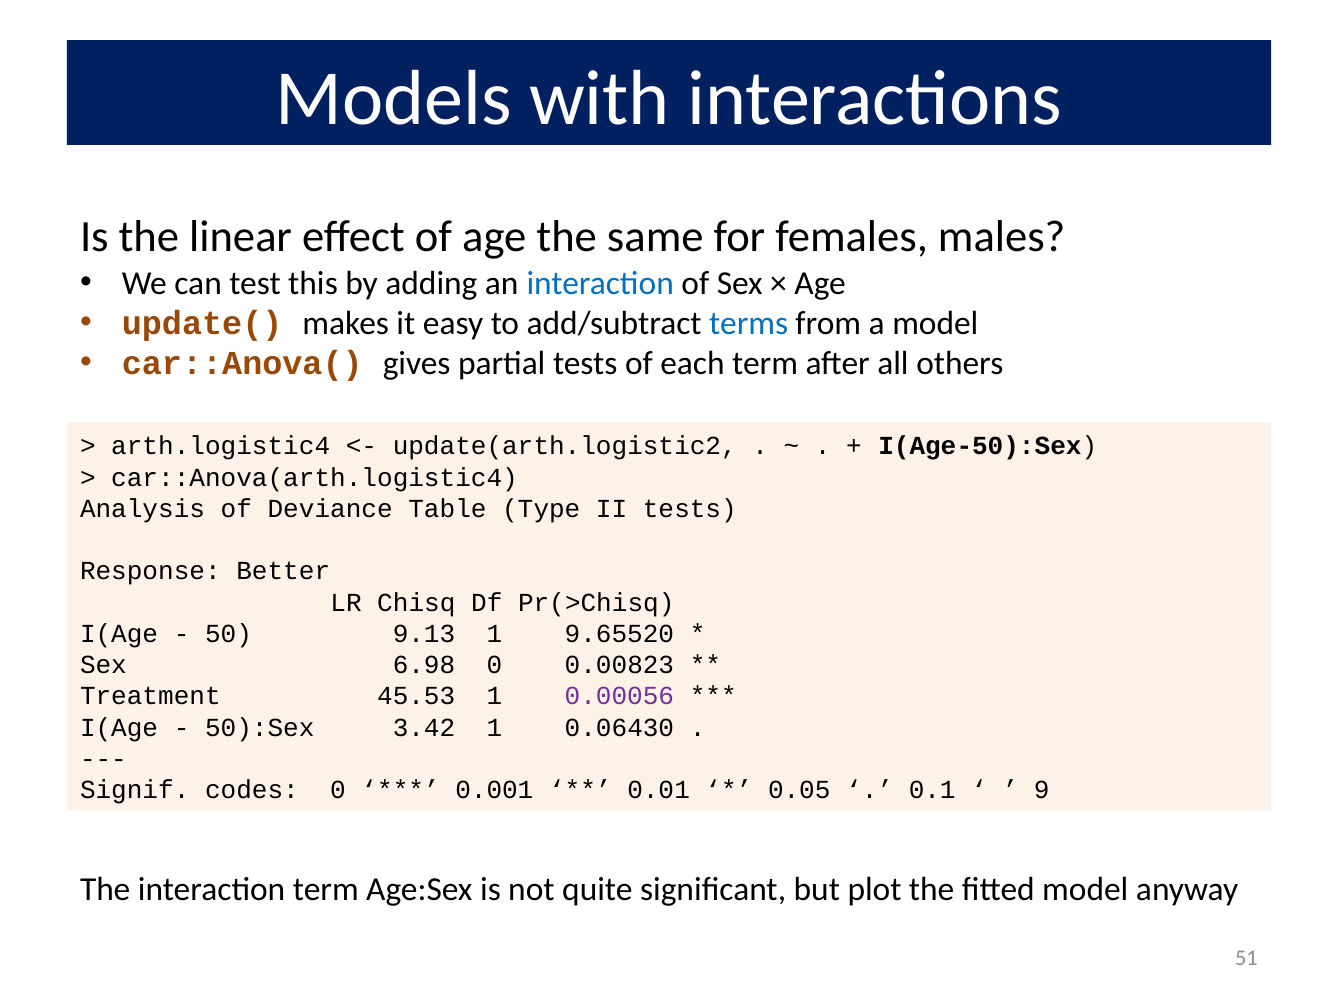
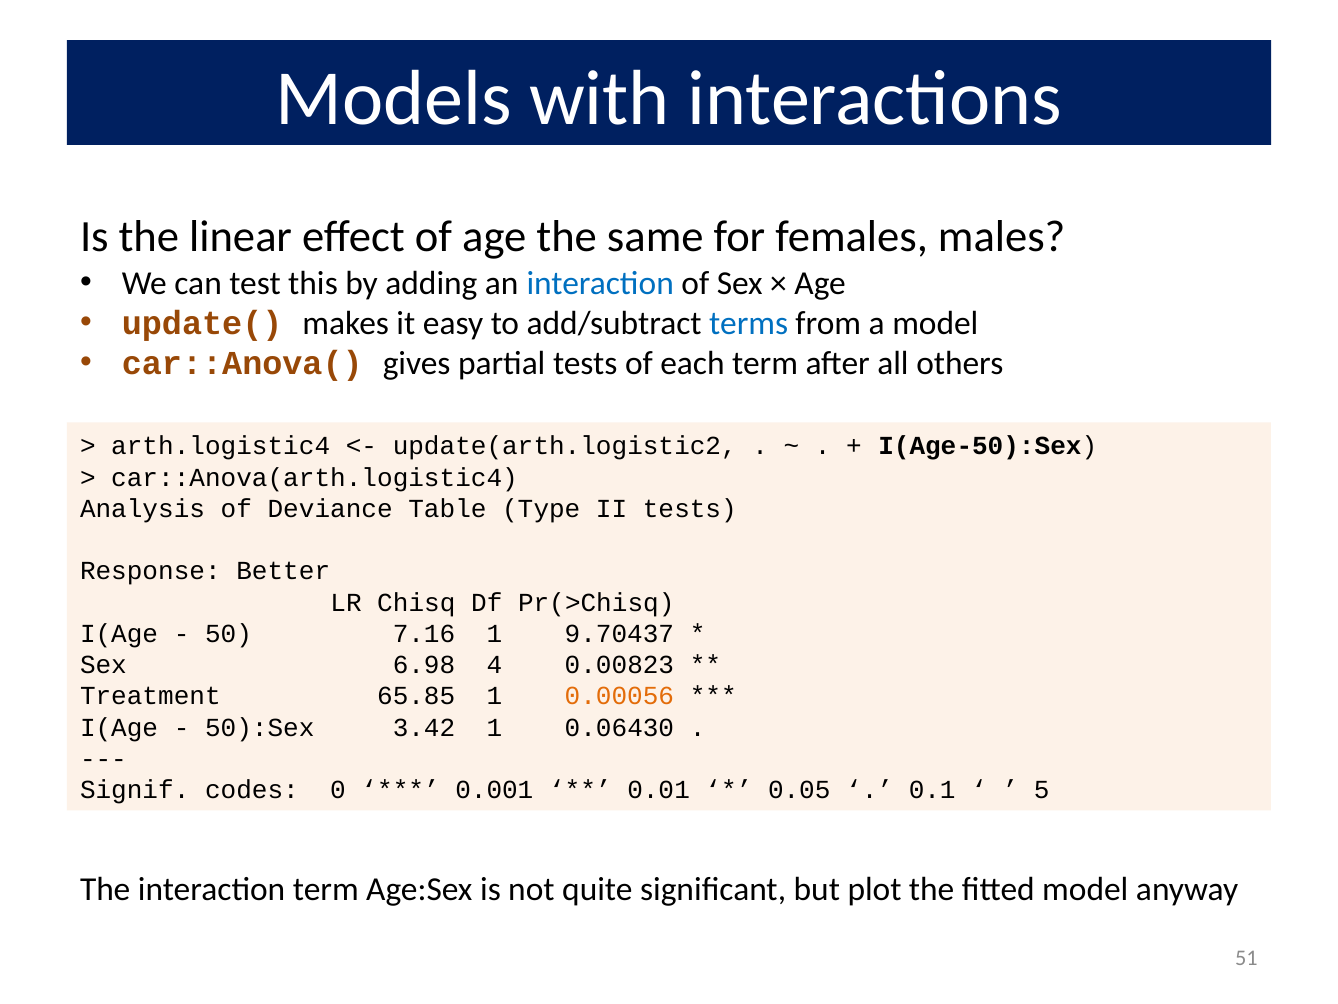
9.13: 9.13 -> 7.16 (424, 634)
9.65520: 9.65520 -> 9.70437 (619, 634)
6.98 0: 0 -> 4 (494, 665)
45.53: 45.53 -> 65.85 (416, 696)
0.00056 colour: purple -> orange (619, 696)
9: 9 -> 5 (1042, 790)
